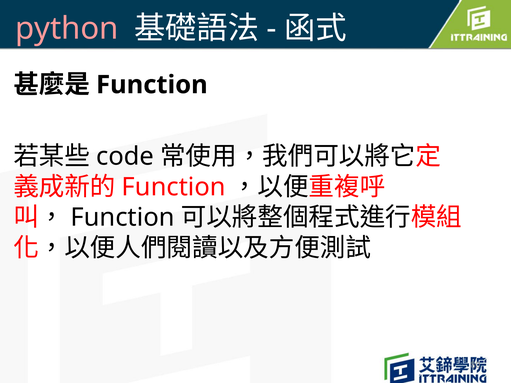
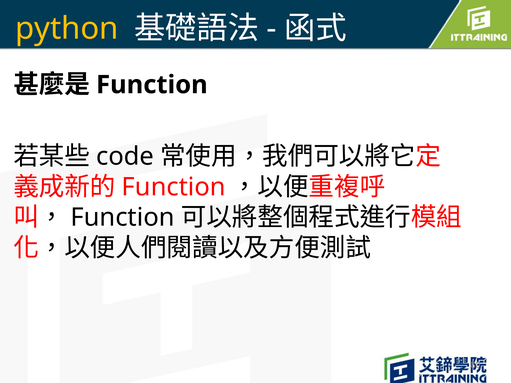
python colour: pink -> yellow (67, 29)
